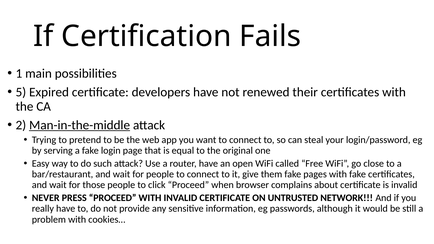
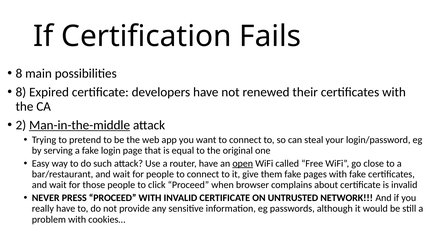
1: 1 -> 8 (19, 74)
5: 5 -> 8 (21, 92)
open underline: none -> present (243, 164)
